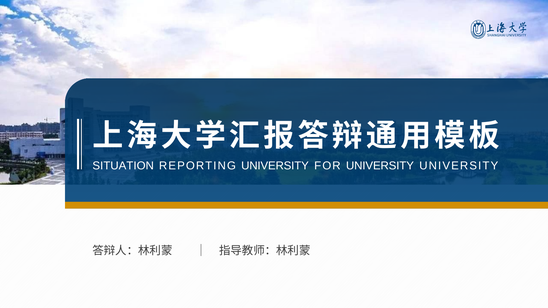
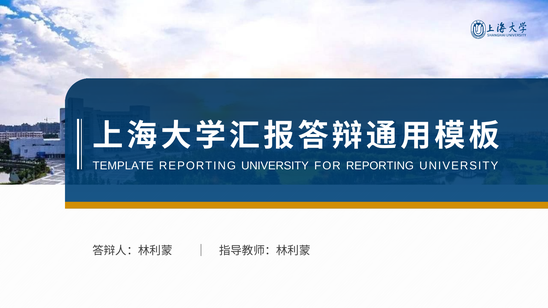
SITUATION: SITUATION -> TEMPLATE (123, 166)
FOR UNIVERSITY: UNIVERSITY -> REPORTING (380, 166)
